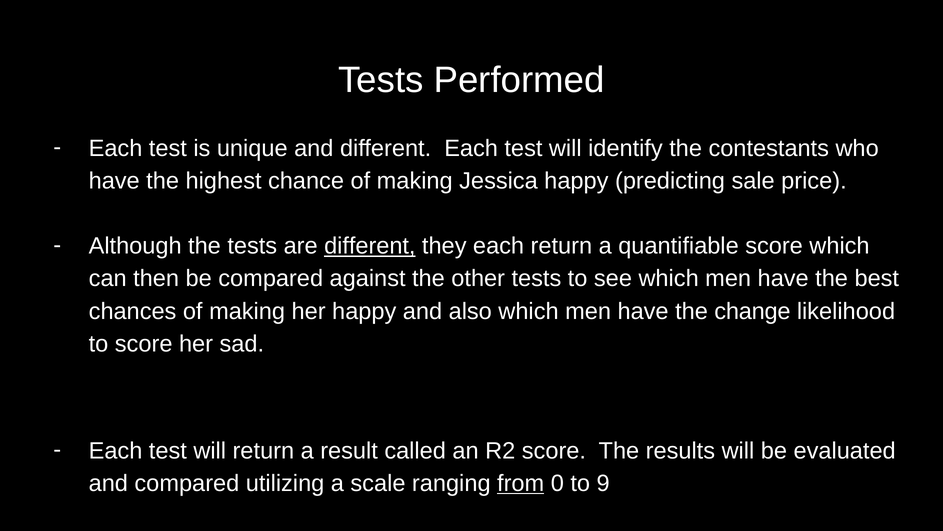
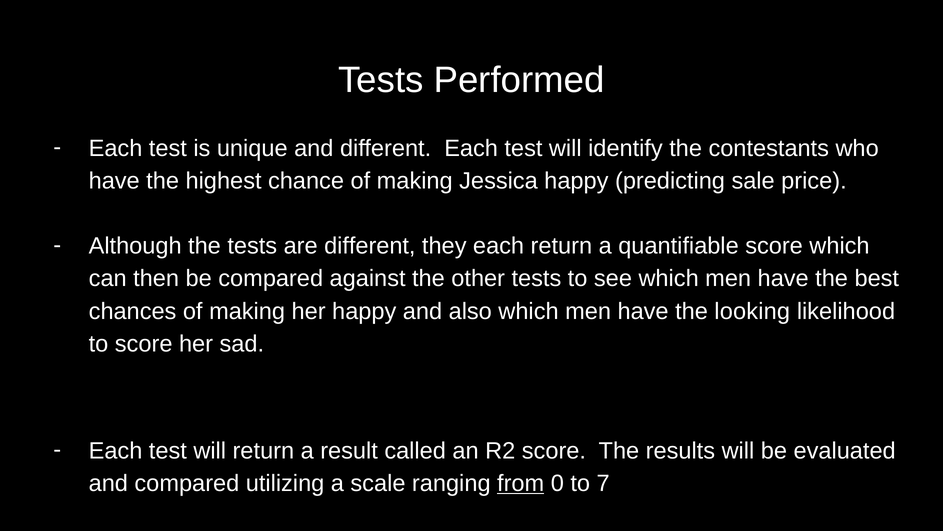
different underline: present -> none (370, 246)
change: change -> looking (752, 311)
9: 9 -> 7 (603, 483)
